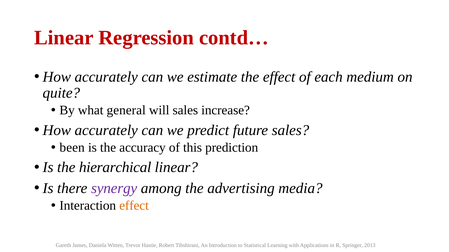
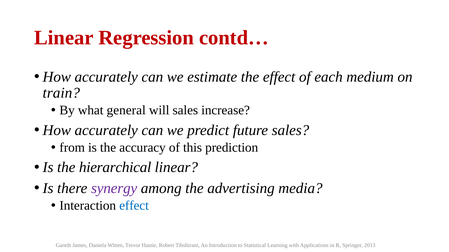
quite: quite -> train (61, 93)
been: been -> from (72, 148)
effect colour: orange -> blue (134, 206)
